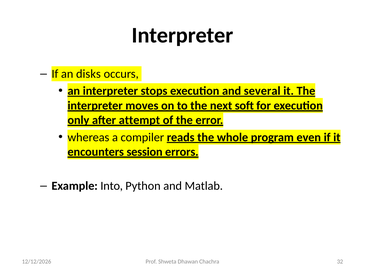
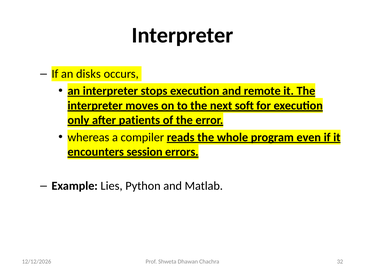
several: several -> remote (262, 91)
attempt: attempt -> patients (139, 120)
Into: Into -> Lies (112, 186)
